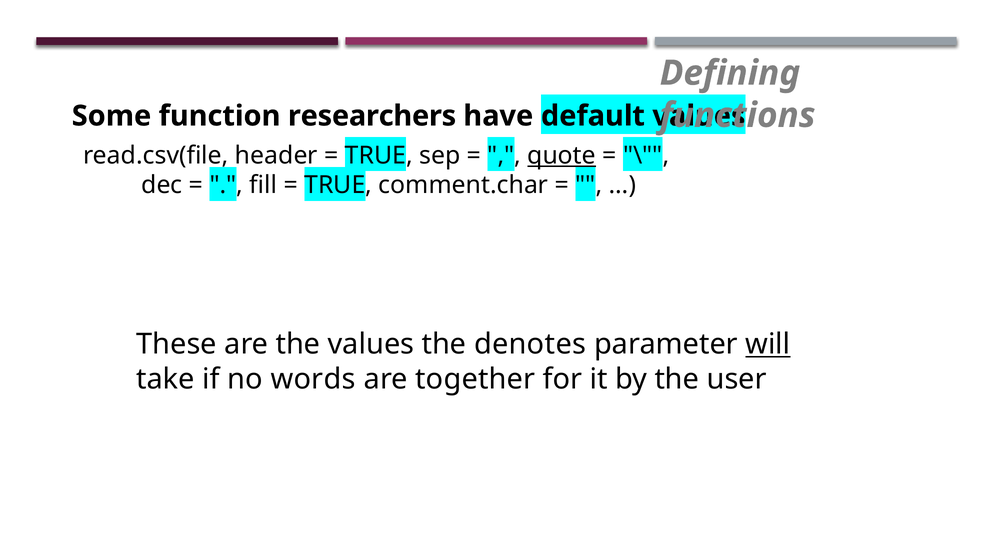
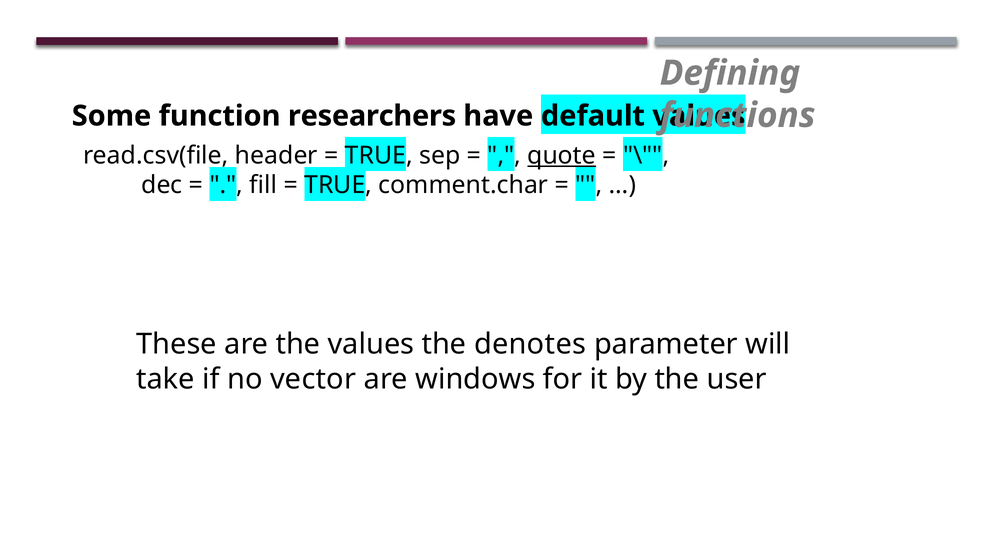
will underline: present -> none (768, 344)
words: words -> vector (313, 379)
together: together -> windows (475, 379)
